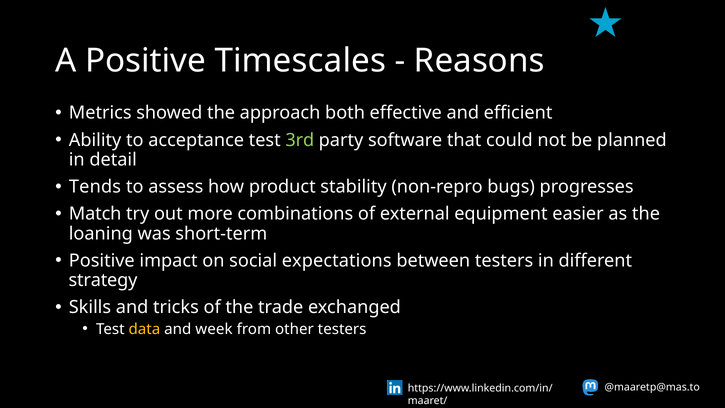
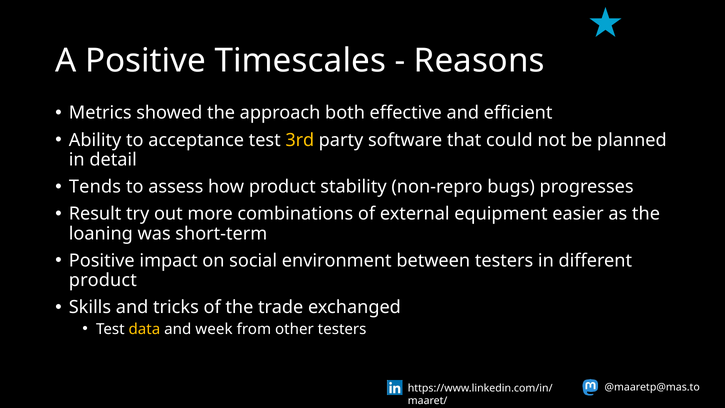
3rd colour: light green -> yellow (300, 140)
Match: Match -> Result (95, 214)
expectations: expectations -> environment (337, 261)
strategy: strategy -> product (103, 280)
